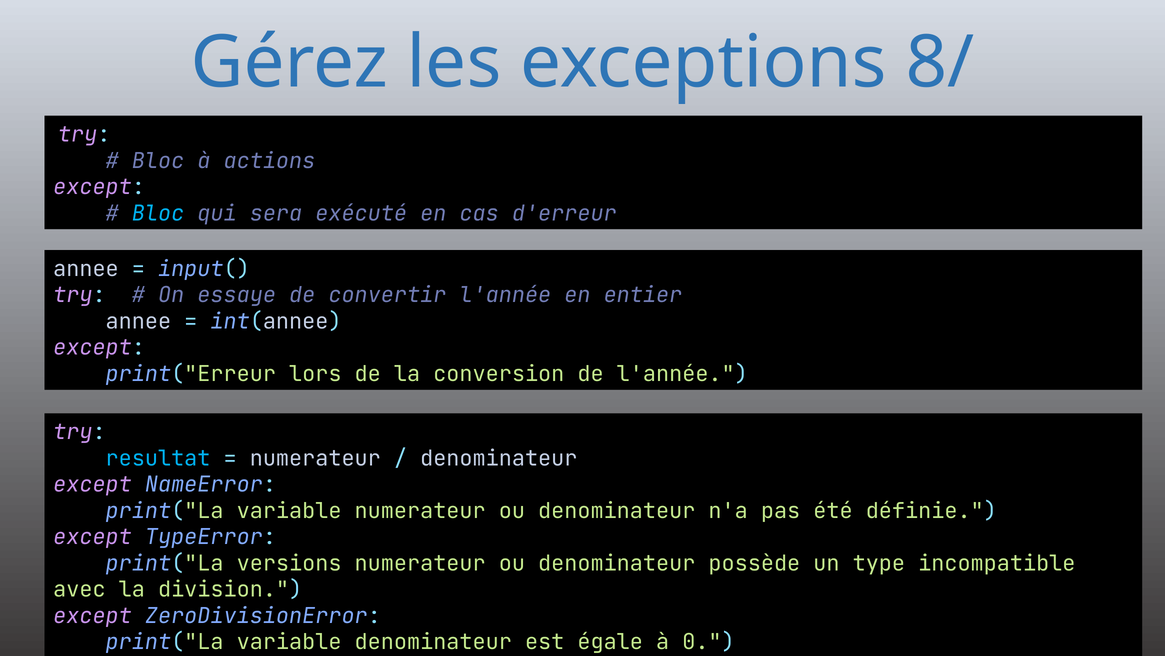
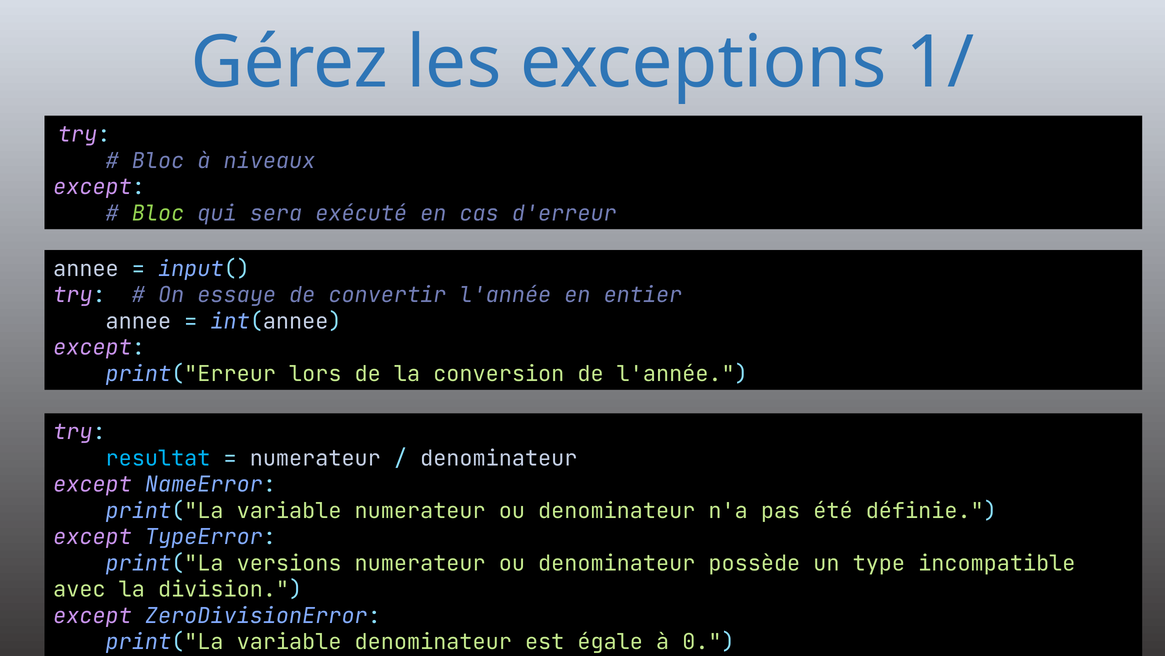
8/: 8/ -> 1/ (940, 63)
actions: actions -> niveaux (269, 161)
Bloc colour: light blue -> light green (158, 213)
